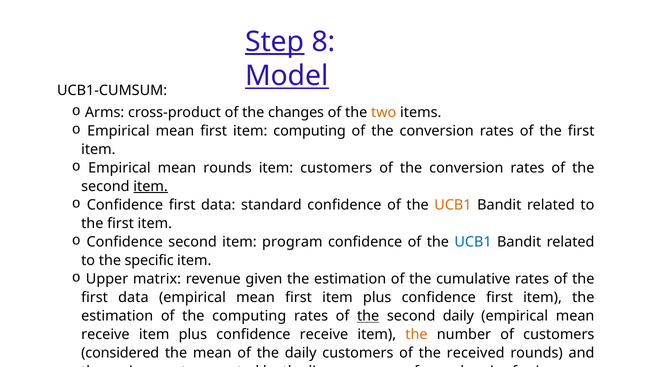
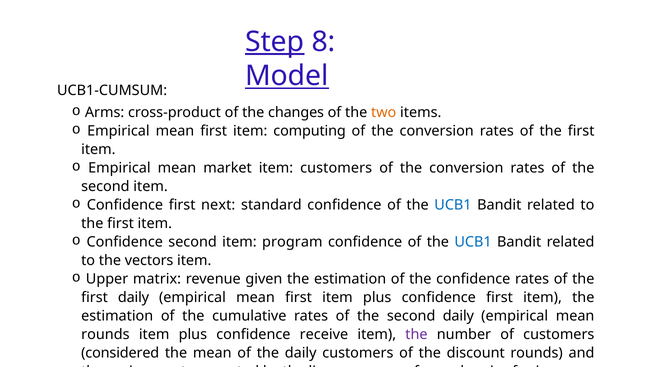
mean rounds: rounds -> market (228, 168)
item underline: present -> none (151, 186)
Confidence first data: data -> next (218, 205)
UCB1 colour: orange -> blue (453, 205)
specific: specific -> vectors (149, 260)
the cumulative: cumulative -> confidence (473, 279)
data: data -> daily (134, 297)
the computing: computing -> cumulative (249, 316)
the underline: present -> none (368, 316)
receive: receive -> rounds (105, 334)
the colour: orange -> purple (416, 334)
received: received -> discount (476, 353)
